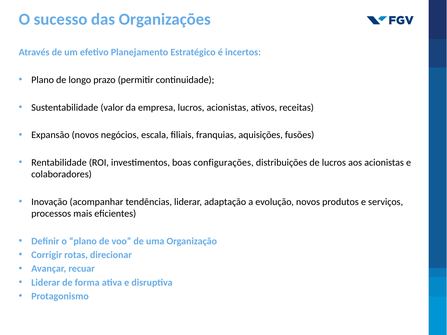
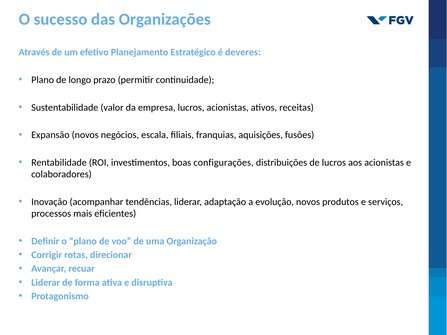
incertos: incertos -> deveres (243, 52)
